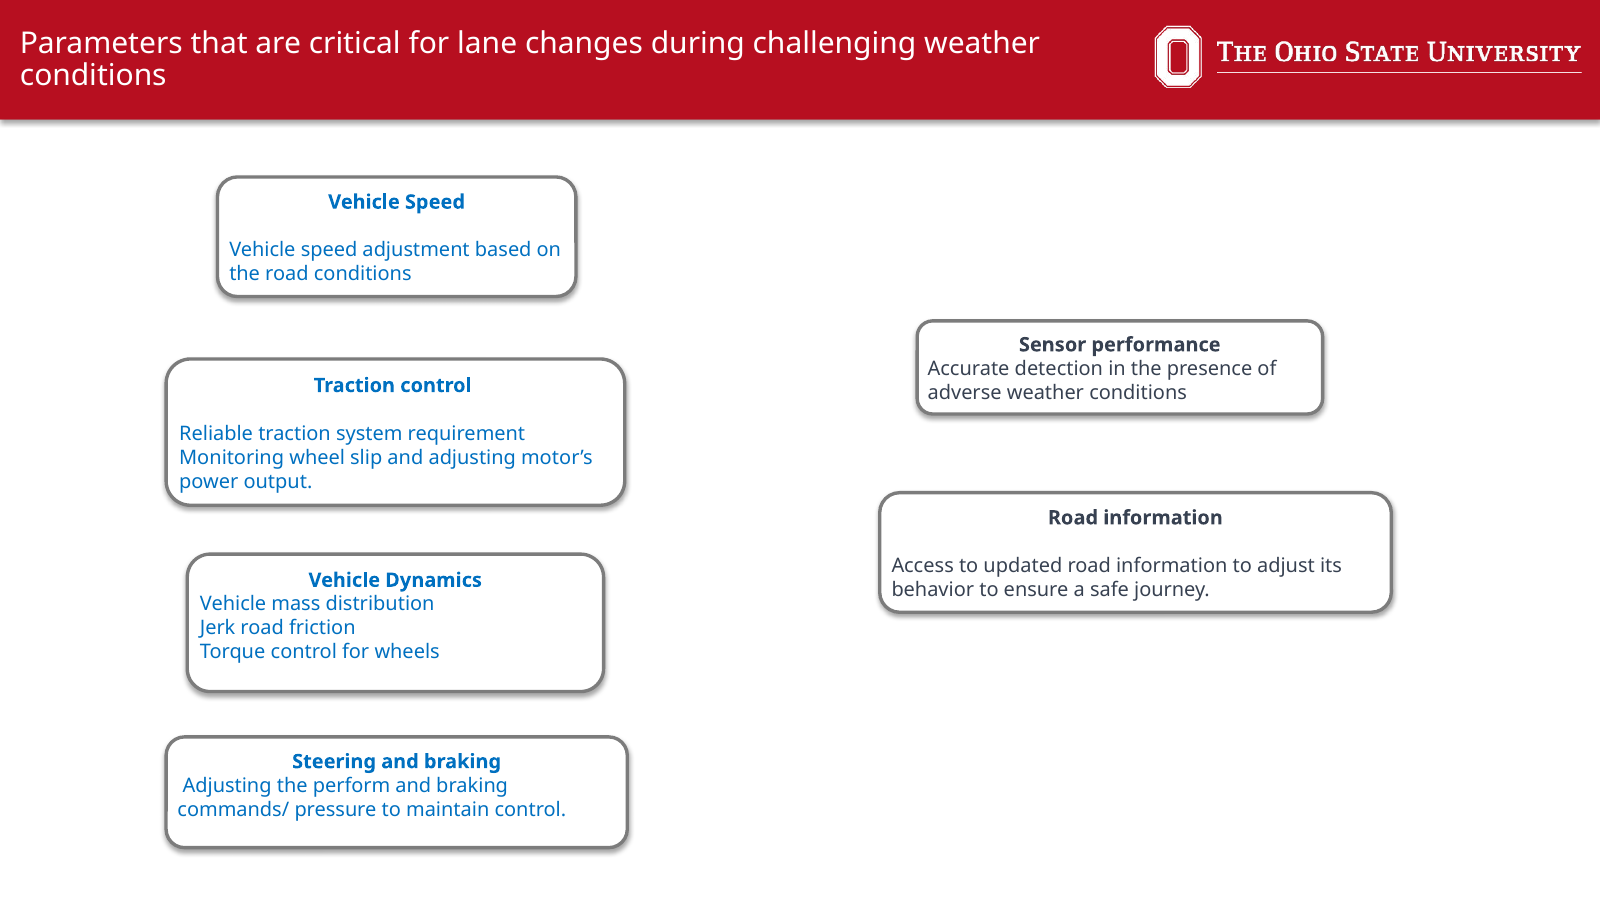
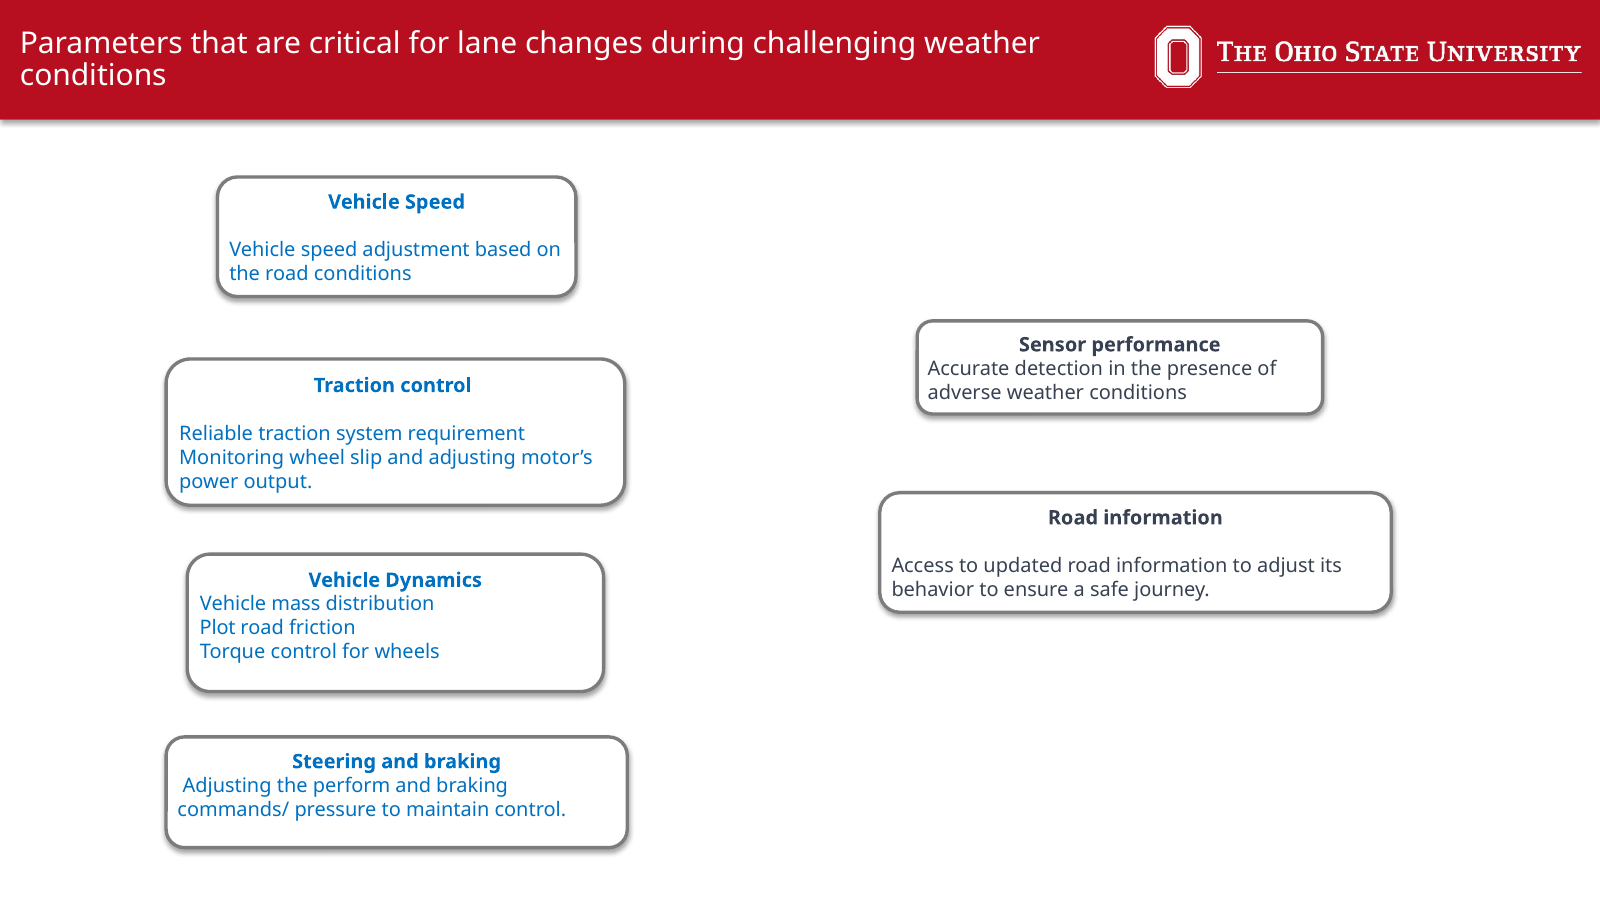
Jerk: Jerk -> Plot (218, 628)
